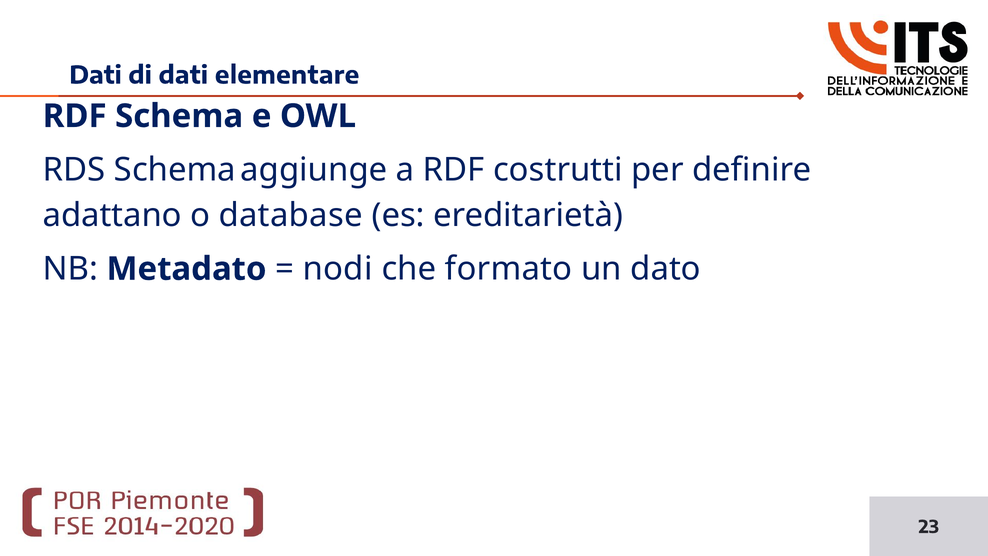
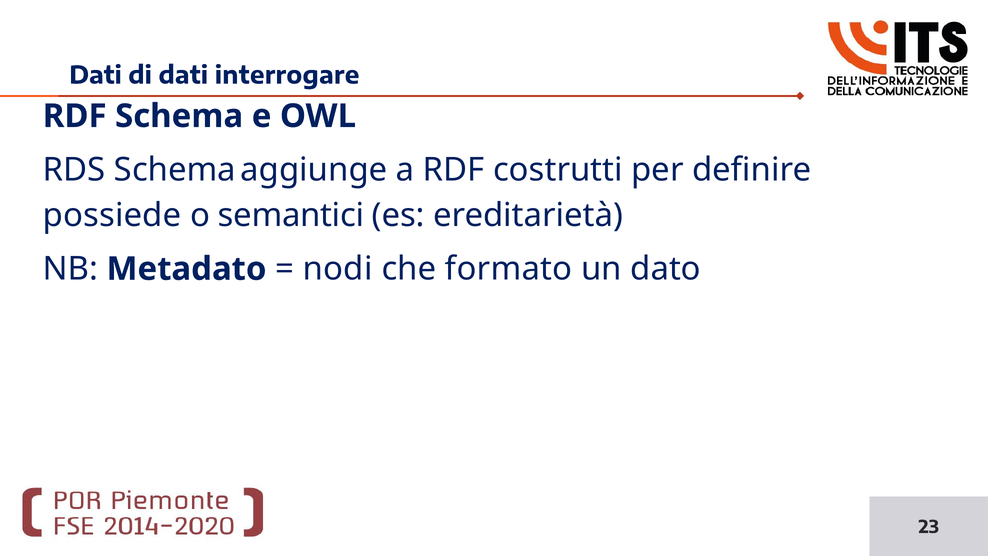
elementare: elementare -> interrogare (287, 75)
adattano: adattano -> possiede (112, 215)
database: database -> semantici (291, 215)
